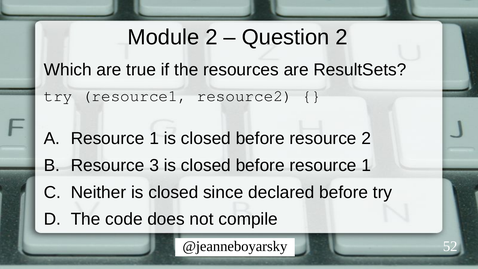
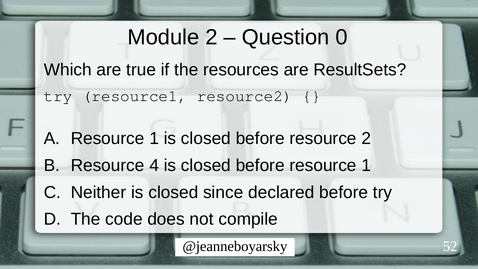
Question 2: 2 -> 0 (342, 37)
3: 3 -> 4 (154, 165)
